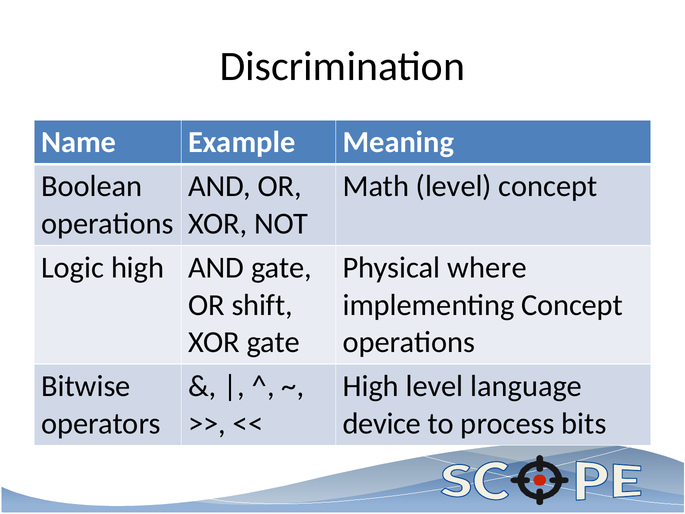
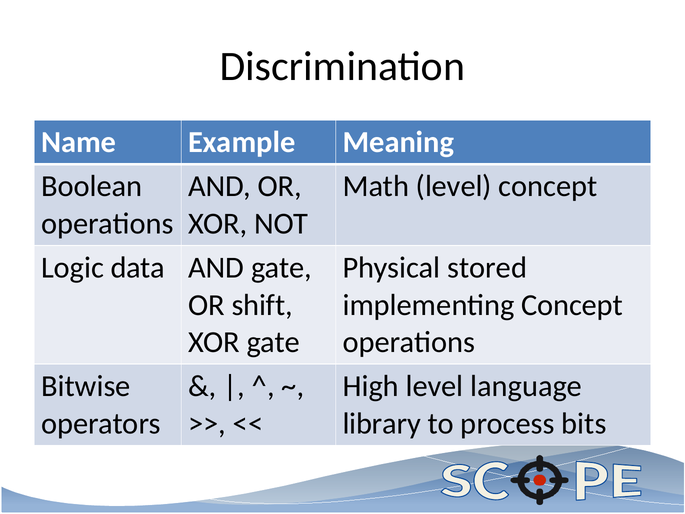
Logic high: high -> data (138, 268)
where: where -> stored (487, 268)
device: device -> library (382, 423)
